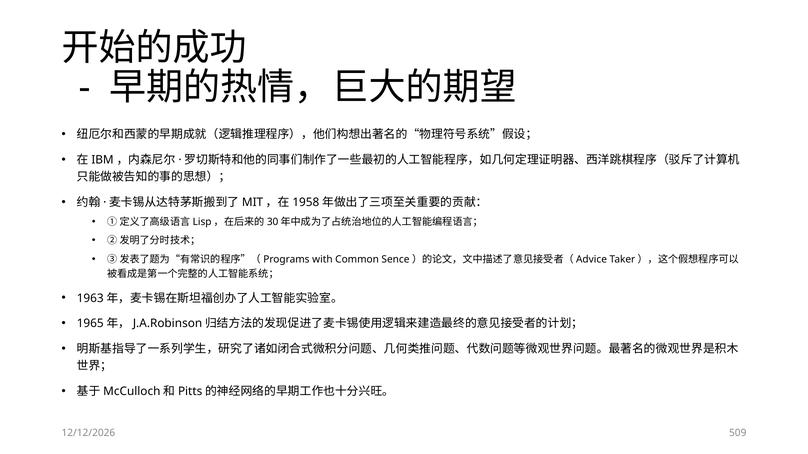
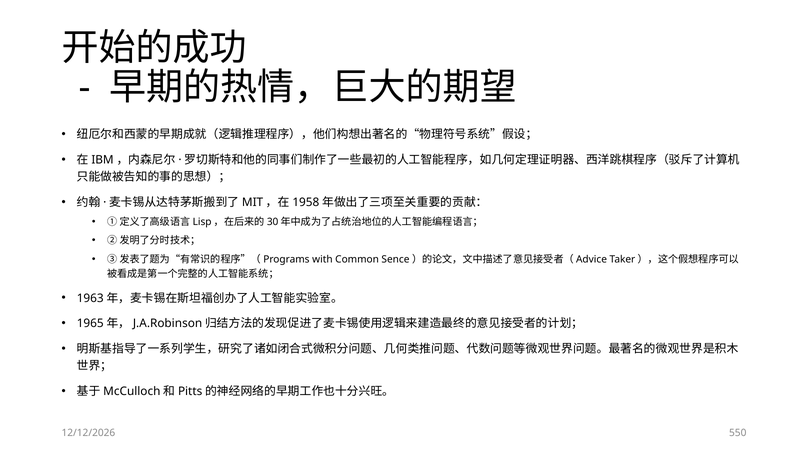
509: 509 -> 550 (738, 433)
